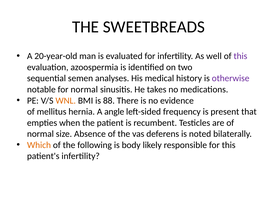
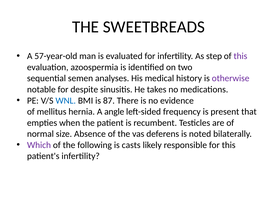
20-year-old: 20-year-old -> 57-year-old (56, 56)
well: well -> step (214, 56)
for normal: normal -> despite (84, 89)
WNL colour: orange -> blue (66, 100)
88: 88 -> 87 (109, 100)
Which colour: orange -> purple (39, 145)
body: body -> casts (131, 145)
